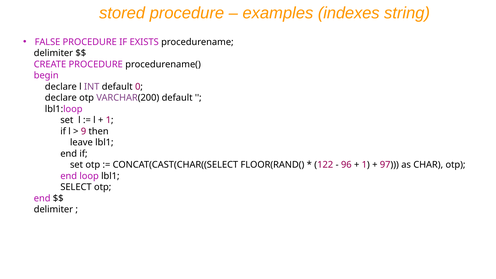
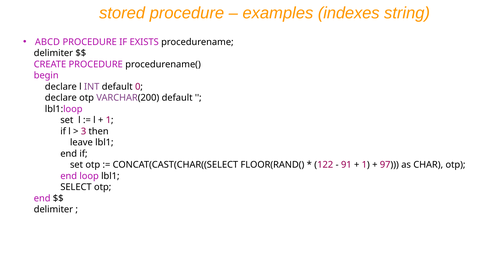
FALSE: FALSE -> ABCD (47, 42)
9: 9 -> 3 (84, 131)
96: 96 -> 91 (346, 165)
